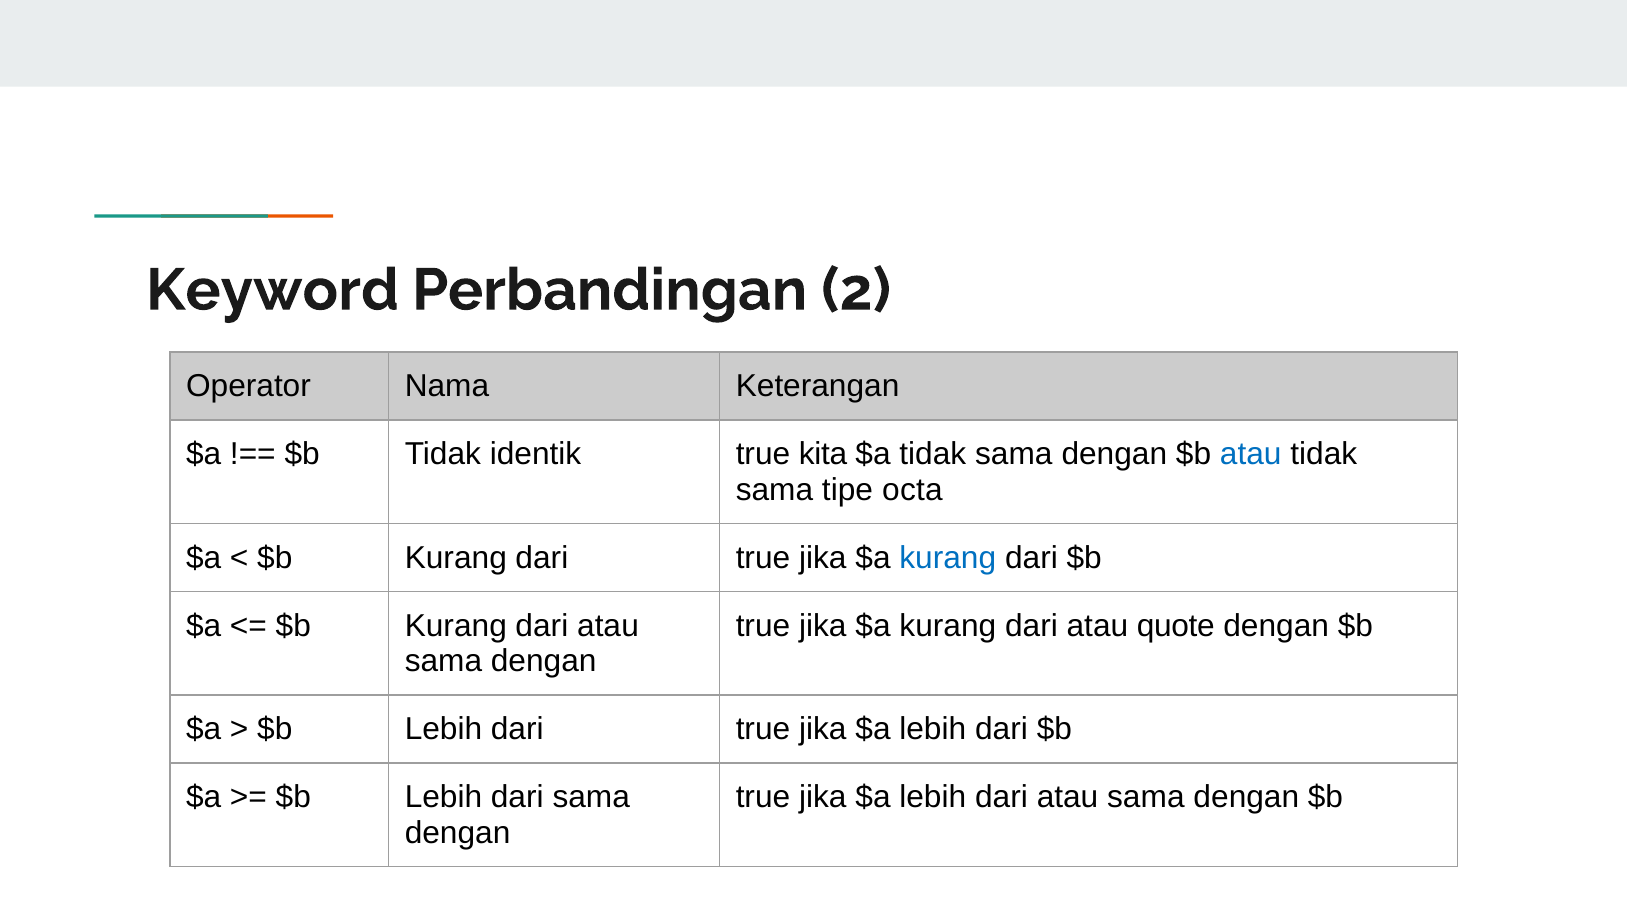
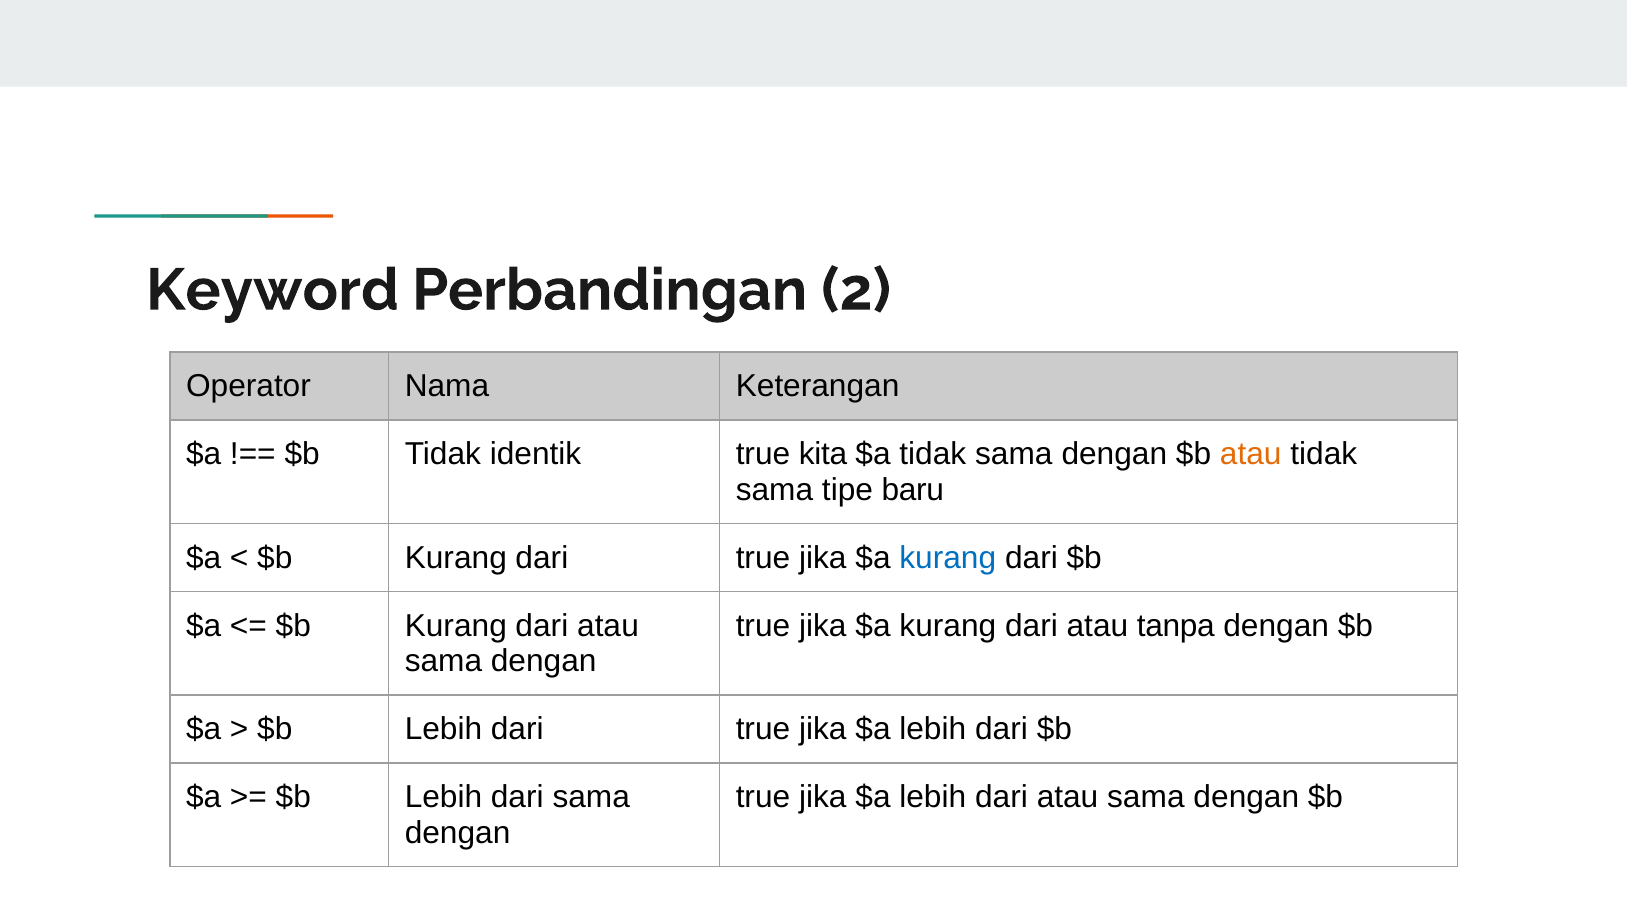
atau colour: blue -> orange (1251, 454)
octa: octa -> baru (913, 490)
quote: quote -> tanpa (1176, 626)
